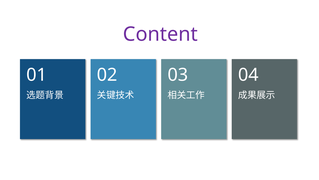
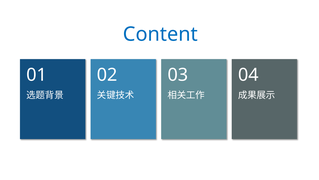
Content colour: purple -> blue (160, 34)
